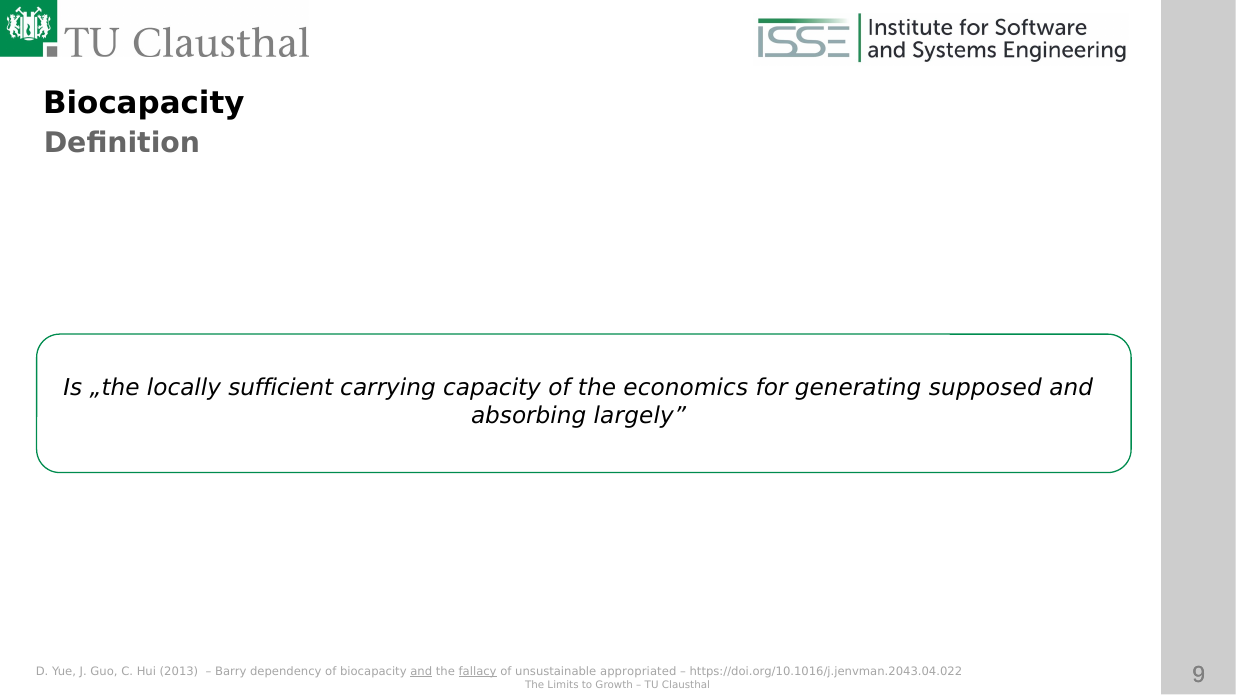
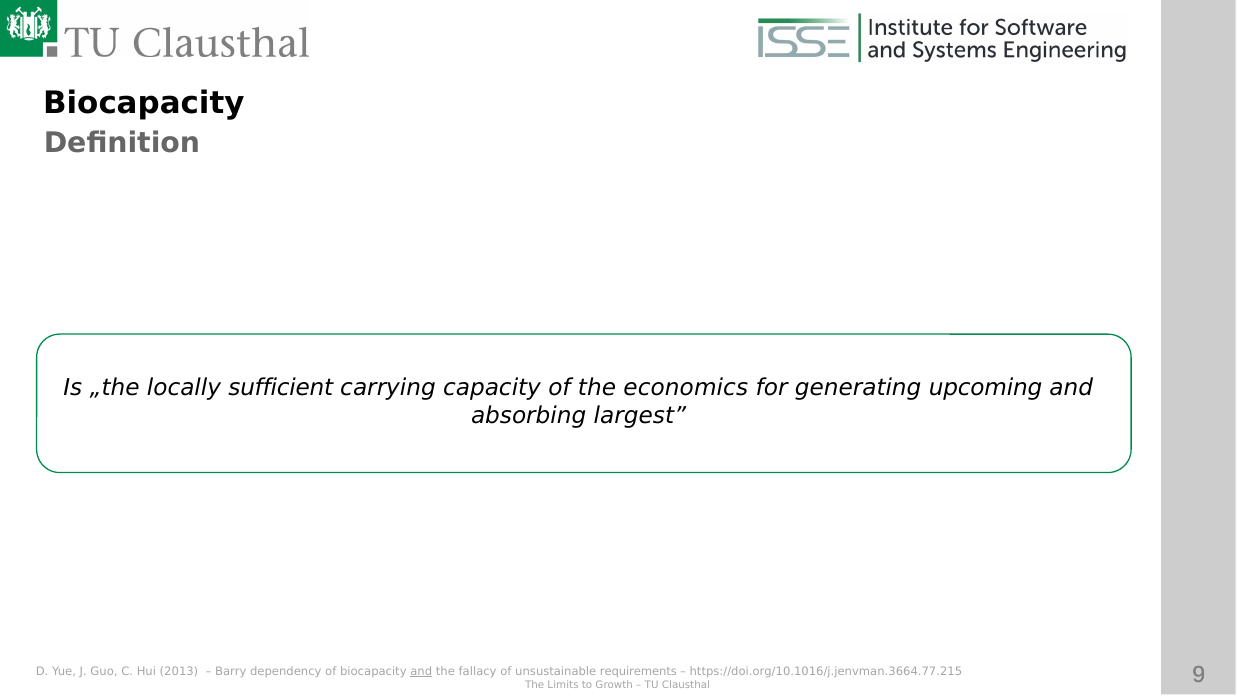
supposed: supposed -> upcoming (985, 388)
largely: largely -> largest (640, 415)
fallacy underline: present -> none (478, 671)
appropriated: appropriated -> requirements (638, 671)
https://doi.org/10.1016/j.jenvman.2043.04.022: https://doi.org/10.1016/j.jenvman.2043.04.022 -> https://doi.org/10.1016/j.jenvman.3664.77.215 (826, 671)
